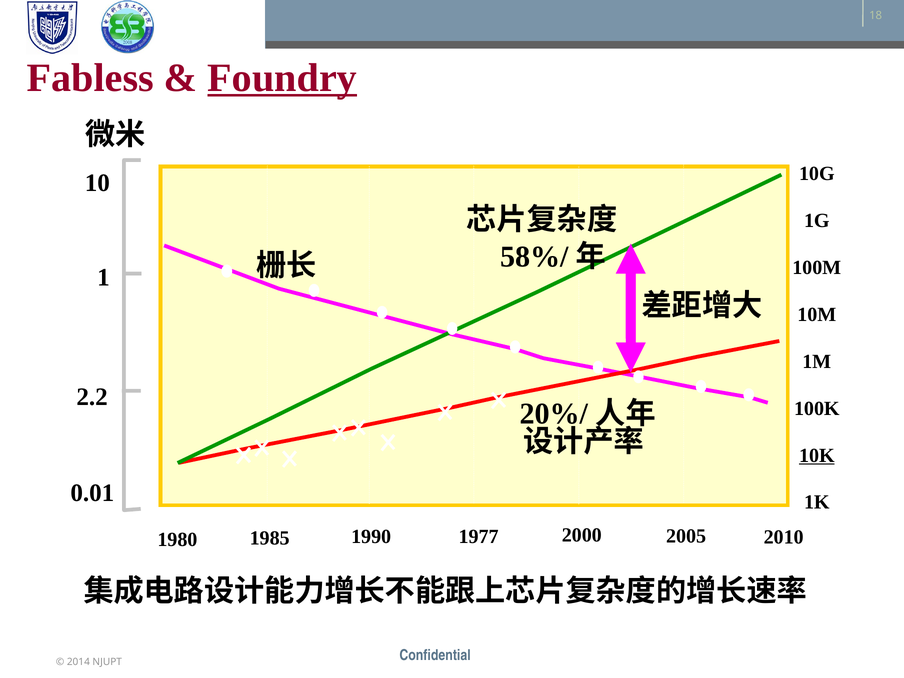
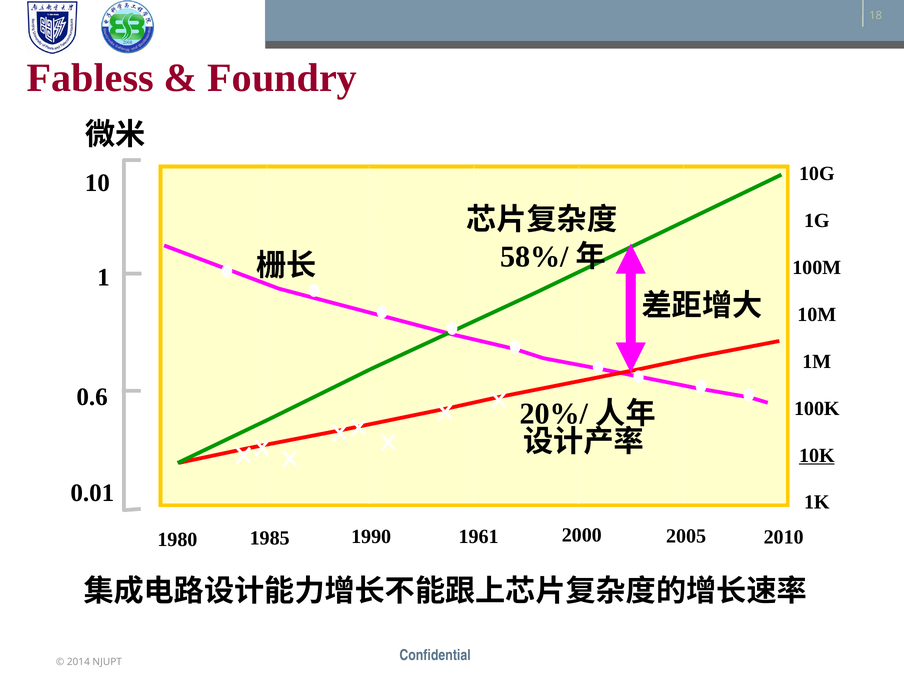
Foundry underline: present -> none (282, 78)
2.2: 2.2 -> 0.6 (92, 397)
1977: 1977 -> 1961 (479, 537)
